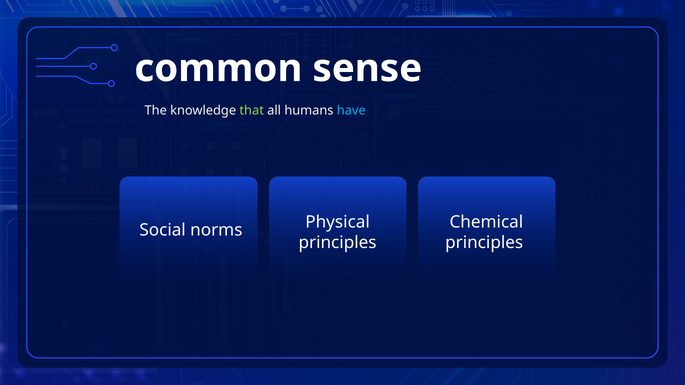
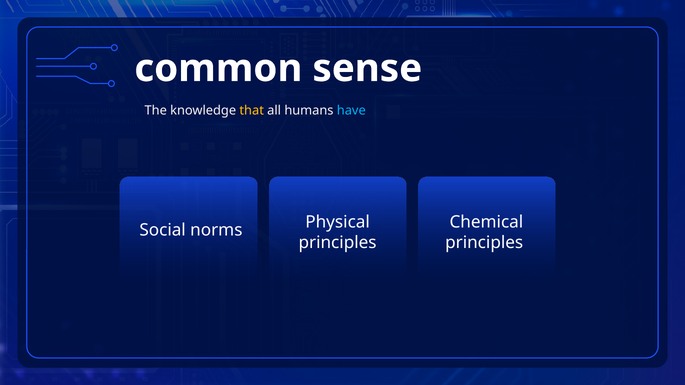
that colour: light green -> yellow (252, 111)
